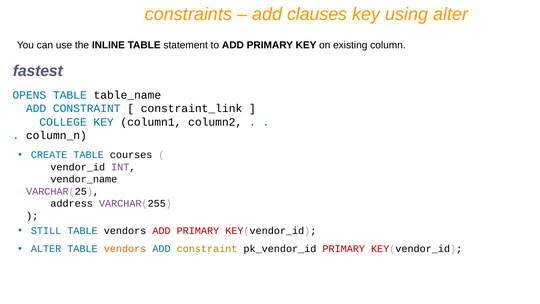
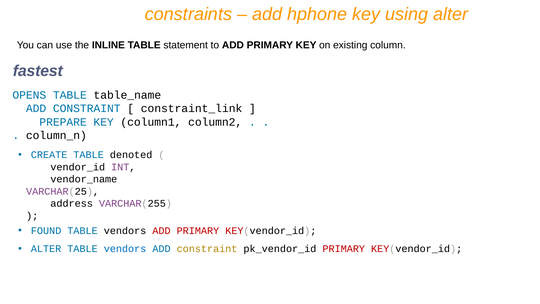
clauses: clauses -> hphone (317, 14)
COLLEGE: COLLEGE -> PREPARE (63, 122)
courses: courses -> denoted (131, 155)
STILL: STILL -> FOUND (46, 230)
vendors colour: orange -> blue (125, 249)
